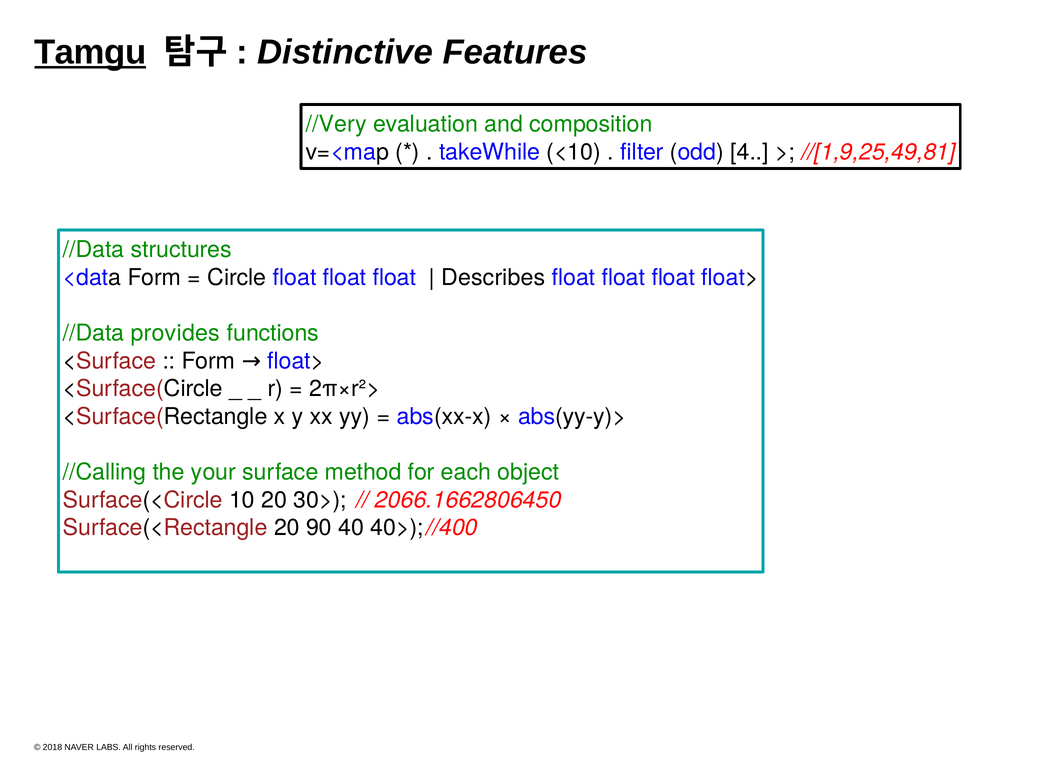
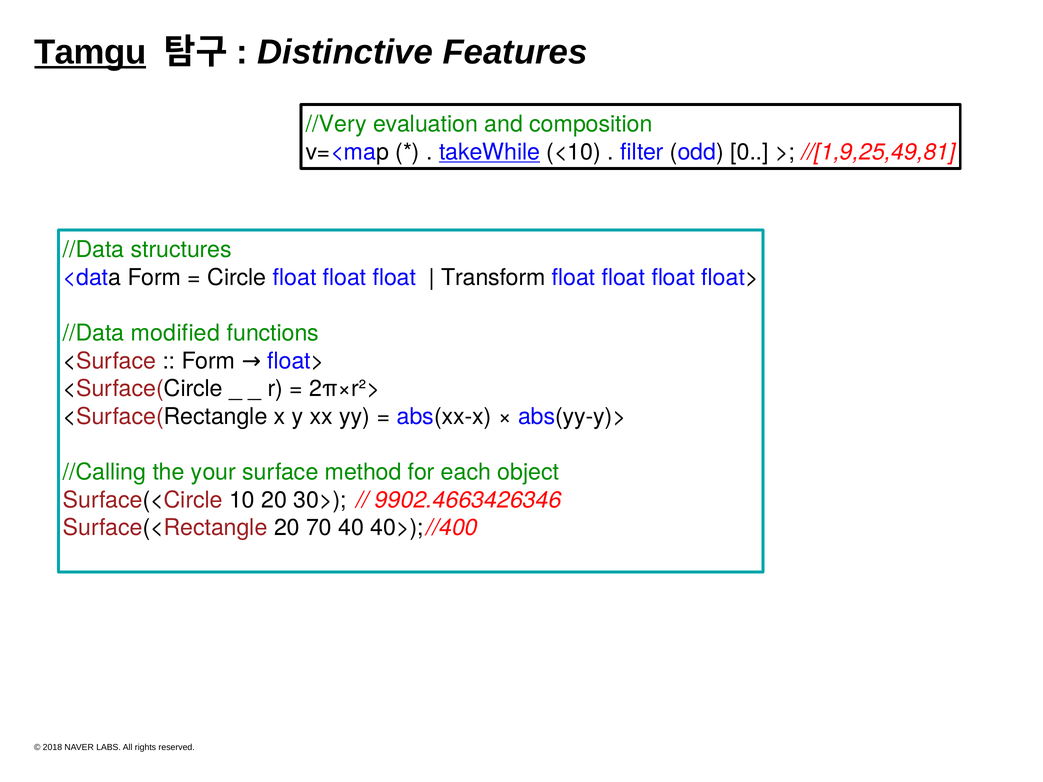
takeWhile underline: none -> present (490, 152)
4: 4 -> 0 (750, 152)
Describes: Describes -> Transform (493, 278)
provides: provides -> modified (175, 333)
2066.1662806450: 2066.1662806450 -> 9902.4663426346 (468, 500)
90: 90 -> 70 (319, 528)
